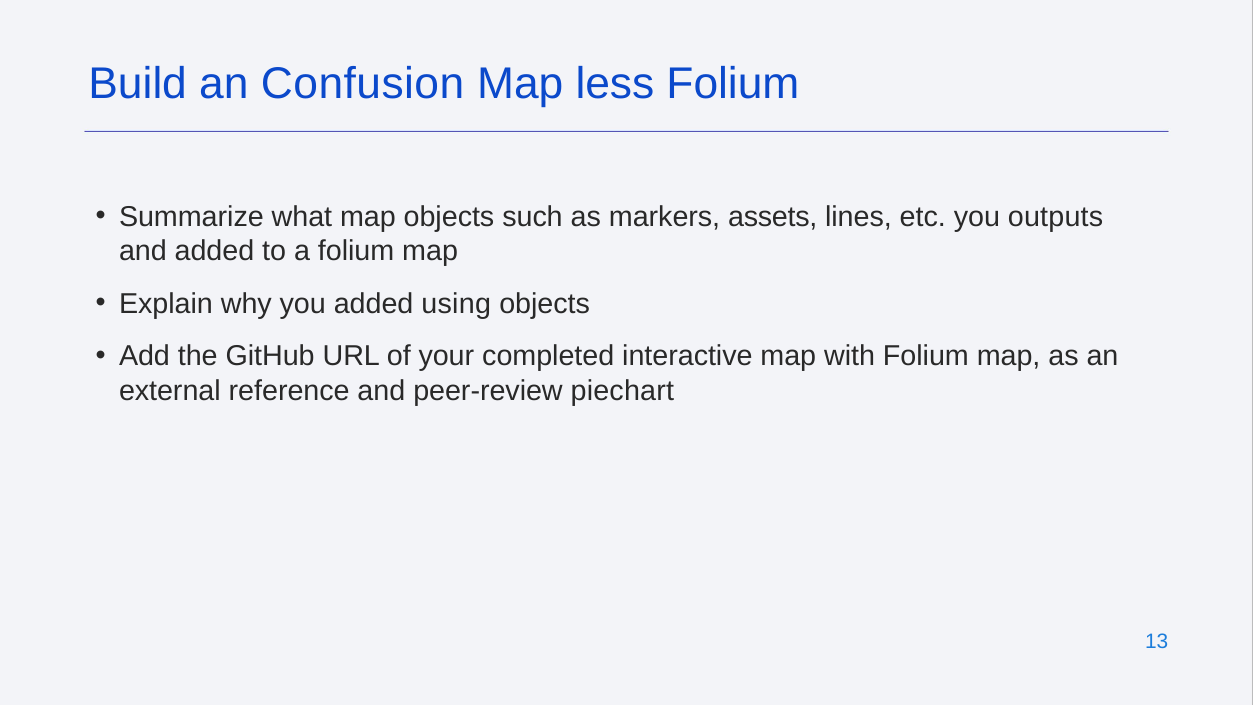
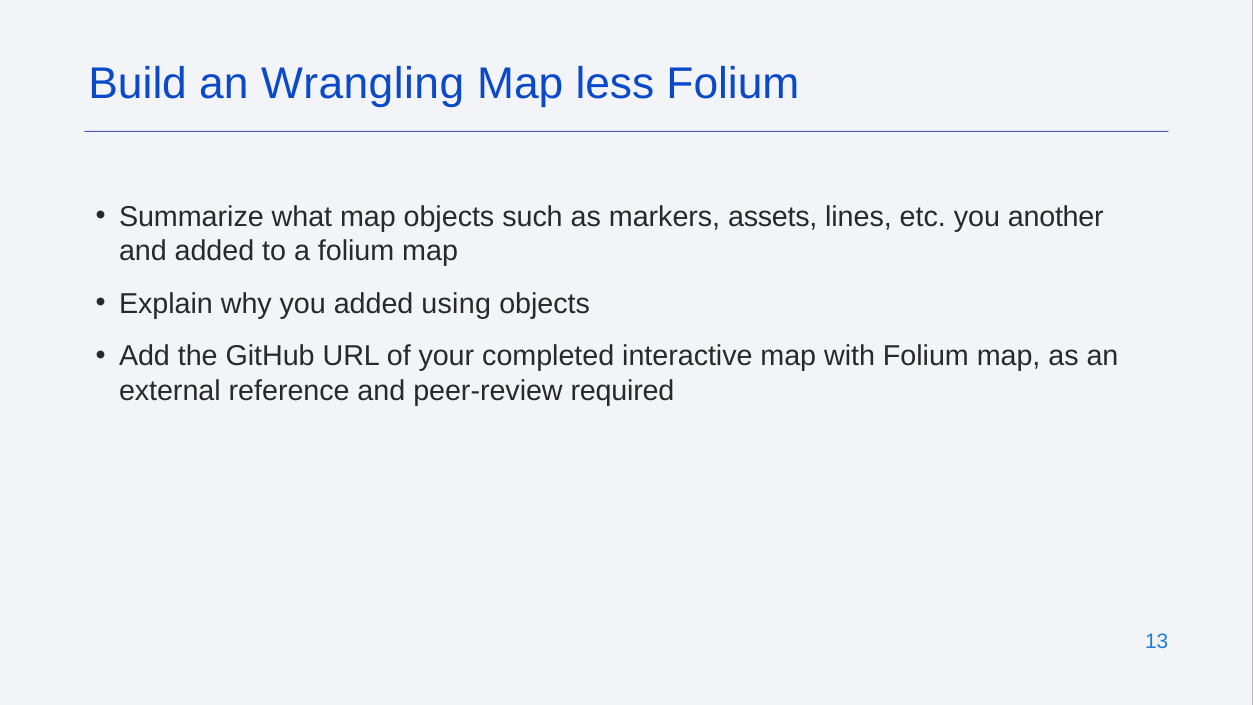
Confusion: Confusion -> Wrangling (363, 84)
outputs: outputs -> another (1056, 217)
piechart: piechart -> required (623, 391)
